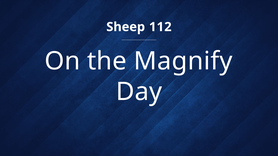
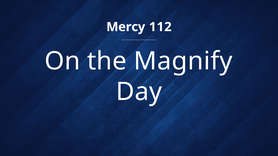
Sheep: Sheep -> Mercy (126, 27)
